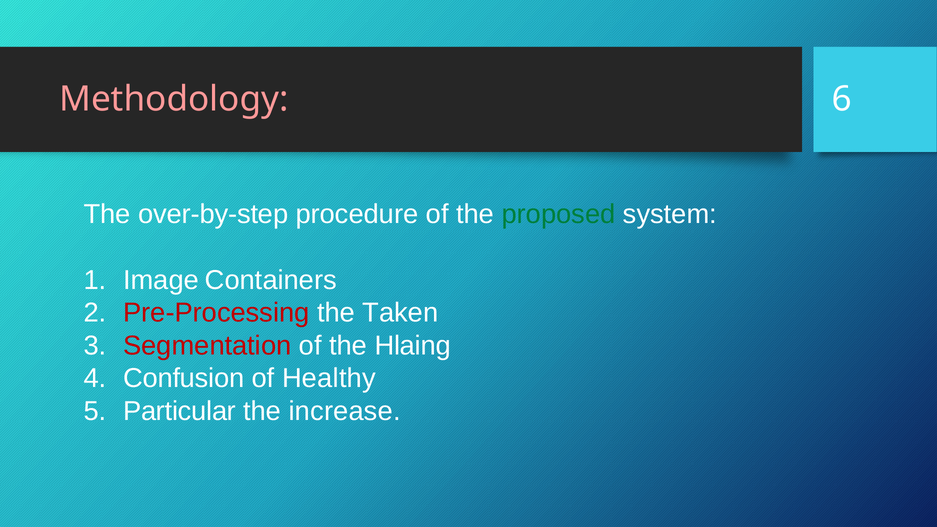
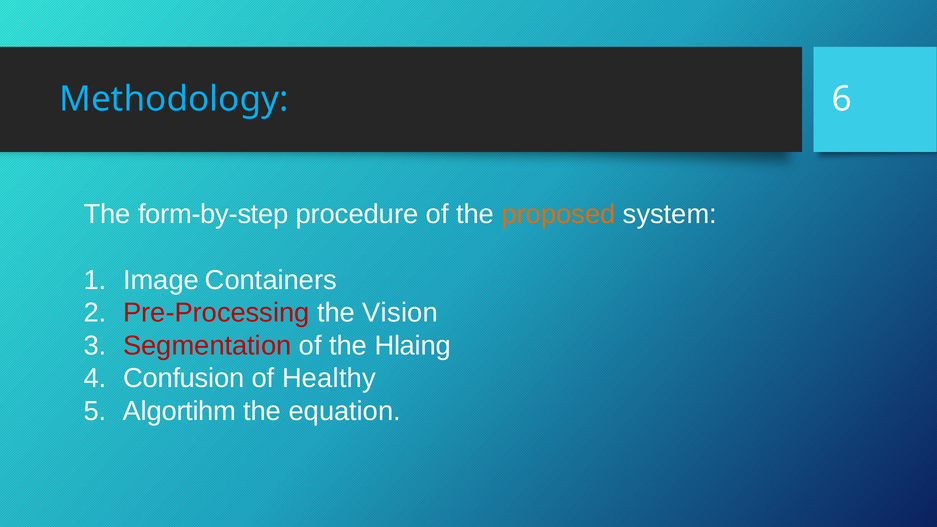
Methodology colour: pink -> light blue (174, 99)
over-by-step: over-by-step -> form-by-step (213, 214)
proposed colour: green -> orange (559, 214)
Taken: Taken -> Vision (400, 313)
Particular: Particular -> Algortihm (180, 411)
increase: increase -> equation (345, 411)
